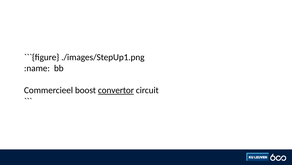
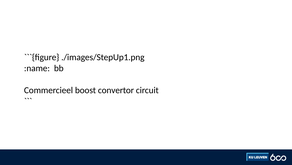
convertor underline: present -> none (116, 90)
